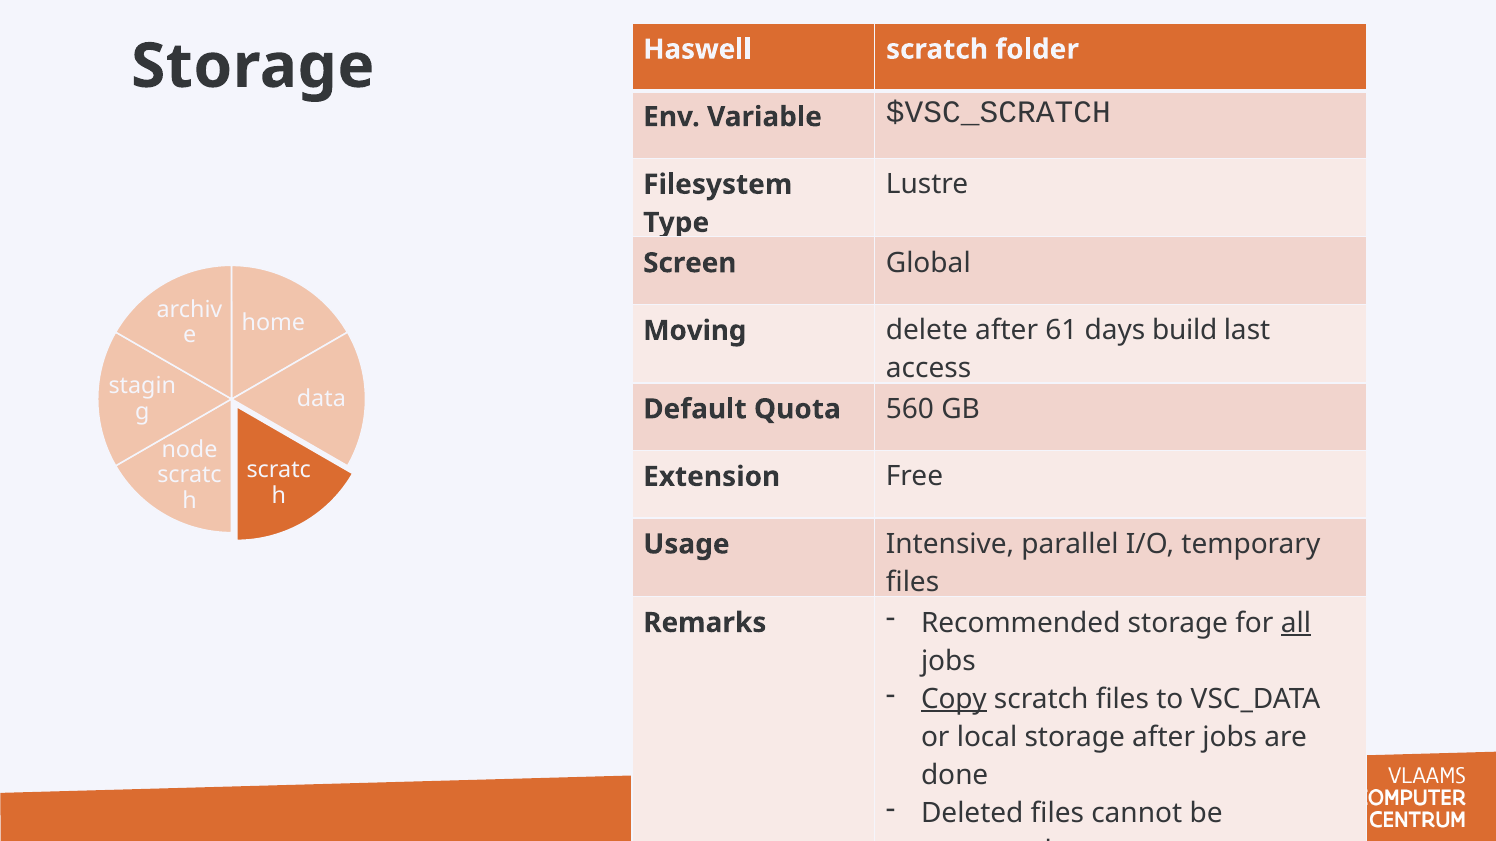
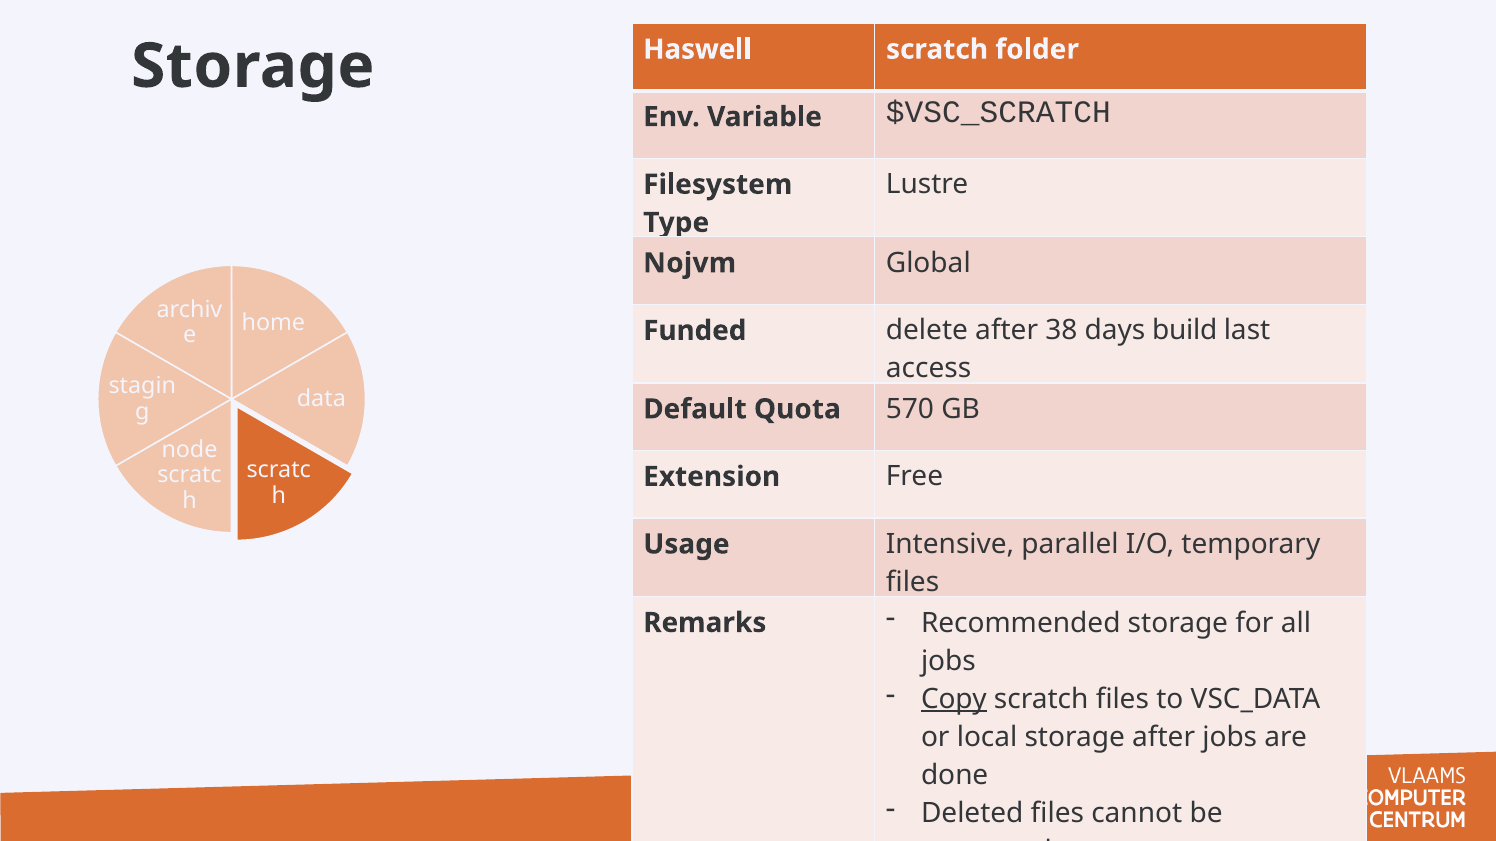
Screen: Screen -> Nojvm (690, 263)
Moving: Moving -> Funded (695, 331)
61: 61 -> 38 (1061, 331)
560: 560 -> 570 (910, 409)
all underline: present -> none (1296, 623)
